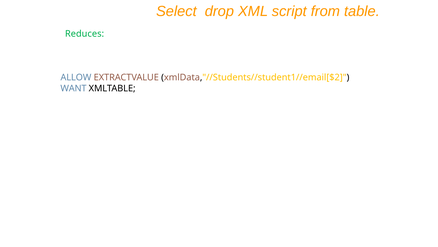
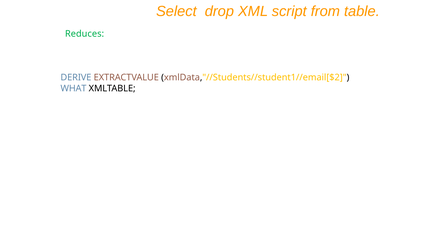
ALLOW: ALLOW -> DERIVE (76, 77)
WANT: WANT -> WHAT (74, 88)
